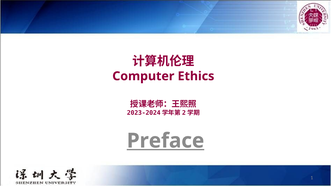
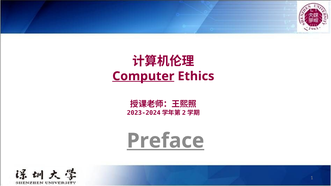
Computer underline: none -> present (143, 76)
